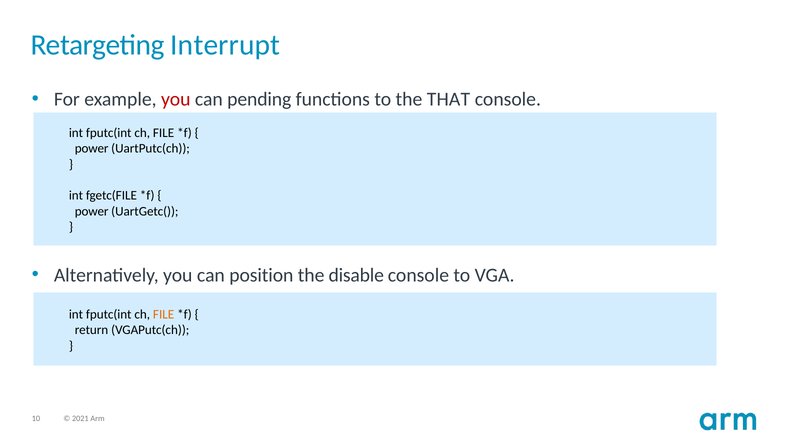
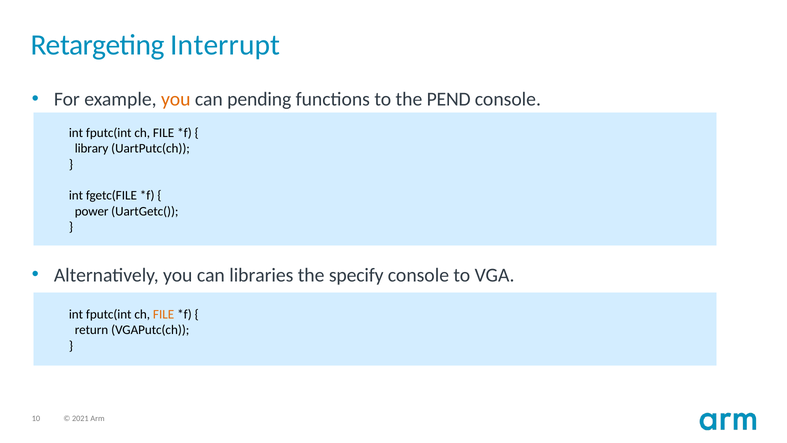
you colour: red -> orange (176, 99)
THAT: THAT -> PEND (449, 99)
power: power -> library (92, 148)
position: position -> libraries (261, 275)
disable: disable -> specify (356, 275)
